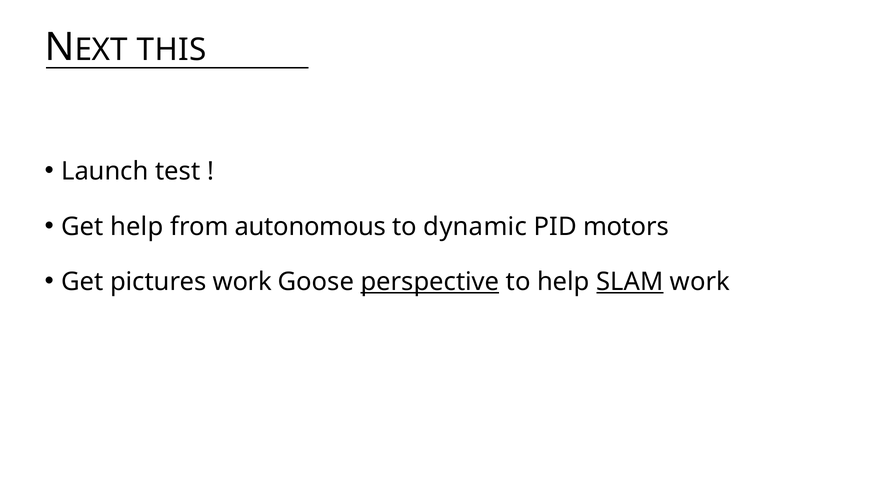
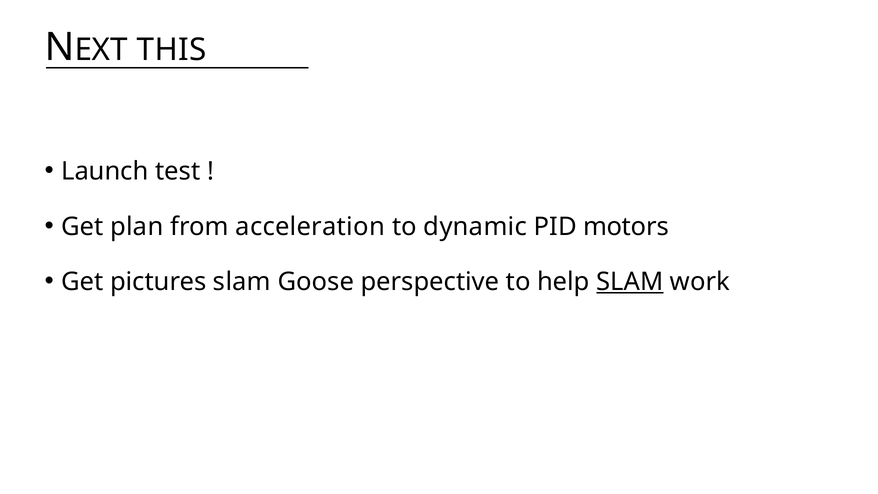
Get help: help -> plan (137, 227)
autonomous: autonomous -> acceleration (310, 227)
pictures work: work -> slam (242, 282)
perspective underline: present -> none (430, 282)
